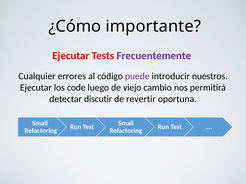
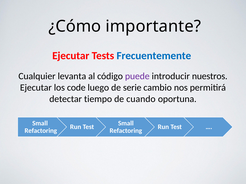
Frecuentemente colour: purple -> blue (154, 56)
errores: errores -> levanta (72, 76)
viejo: viejo -> serie (132, 88)
discutir: discutir -> tiempo (98, 99)
revertir: revertir -> cuando (141, 99)
